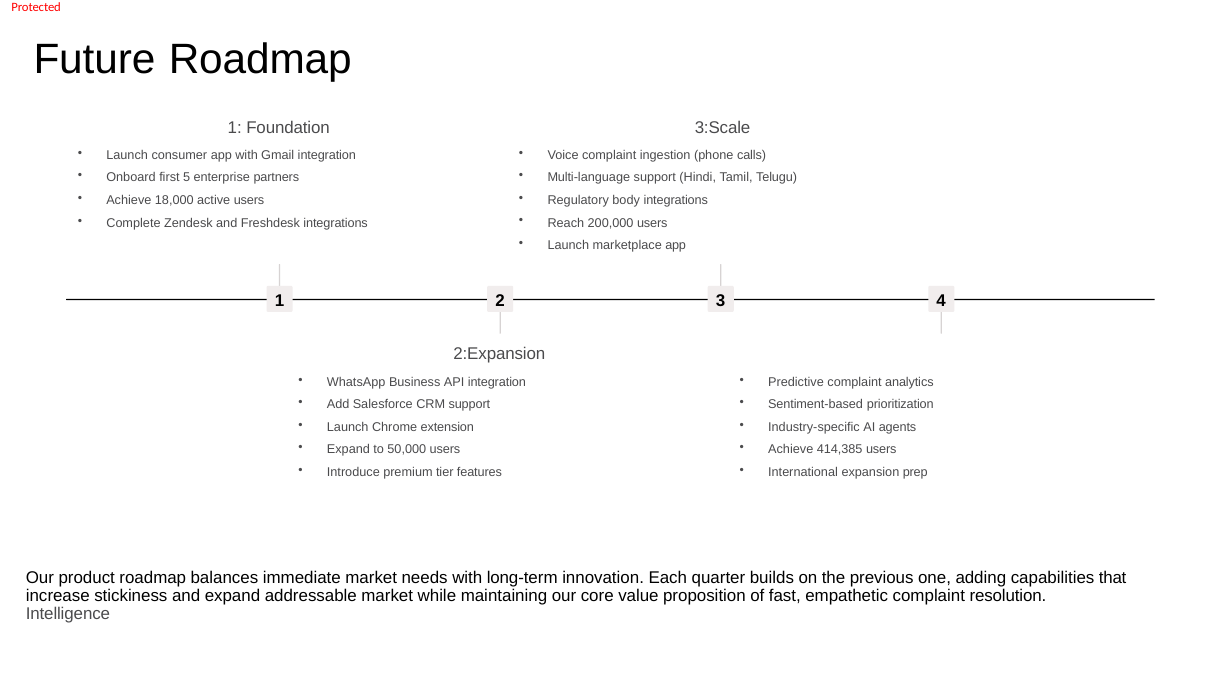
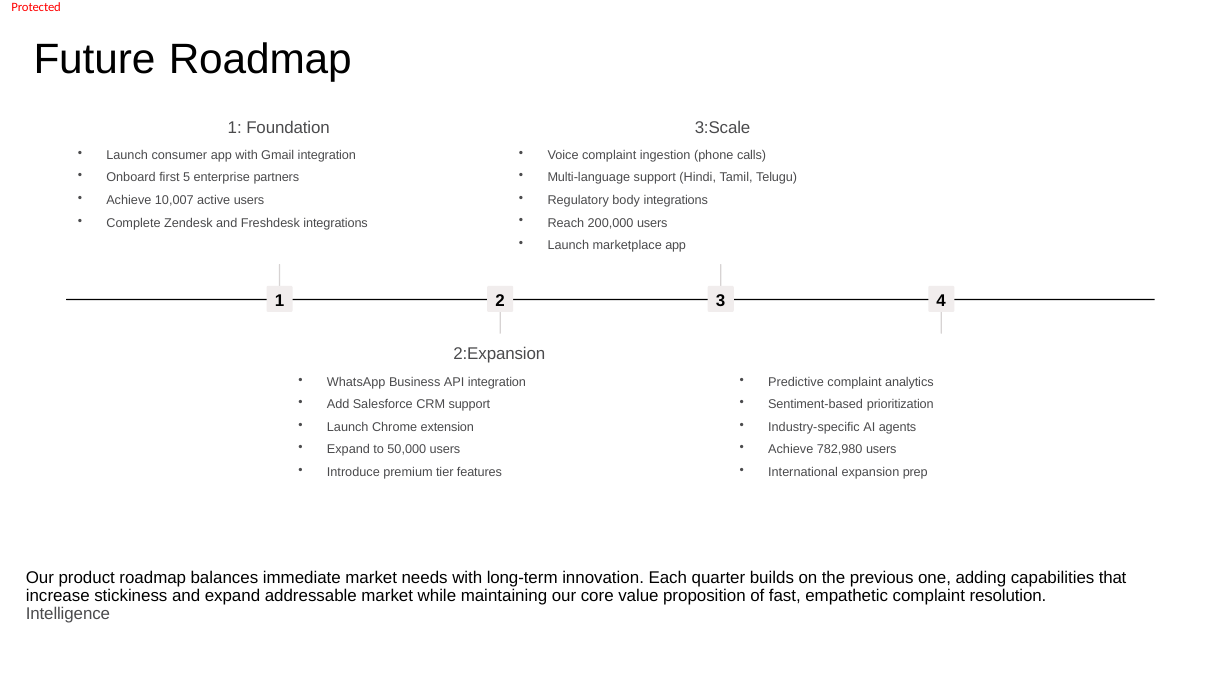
18,000: 18,000 -> 10,007 (174, 200)
414,385: 414,385 -> 782,980 (840, 450)
